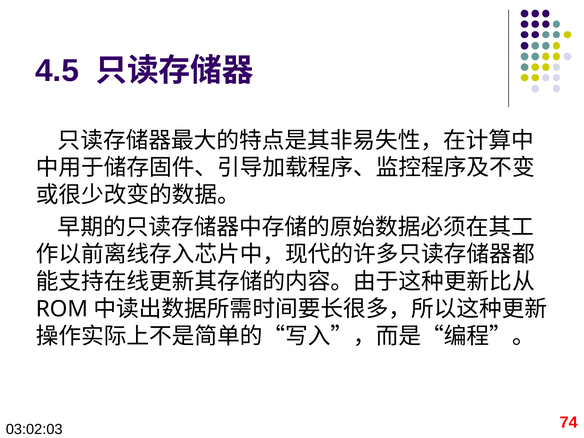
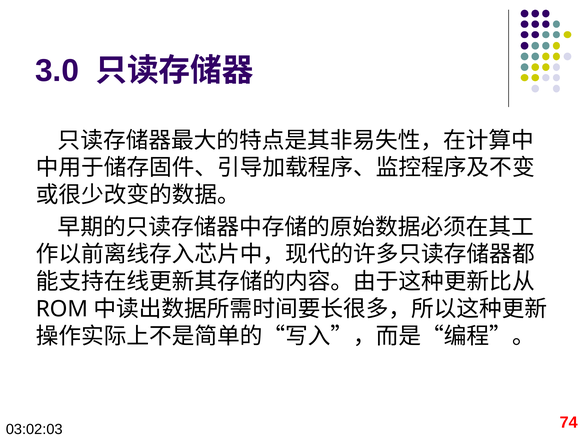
4.5: 4.5 -> 3.0 (57, 71)
